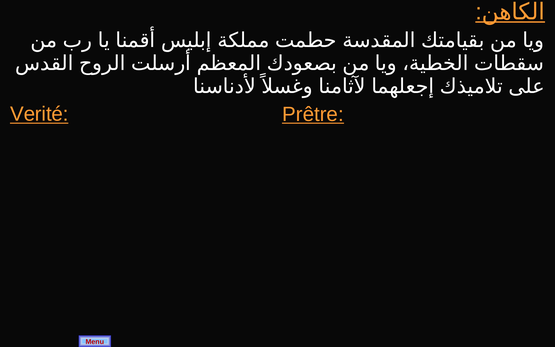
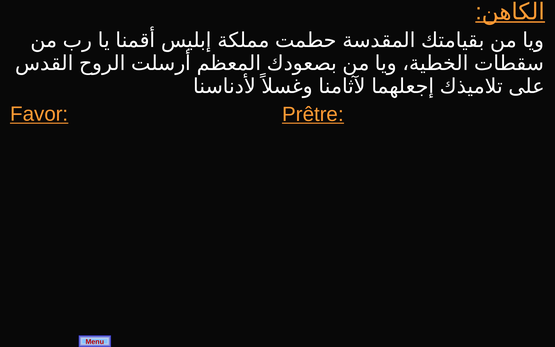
Verité: Verité -> Favor (39, 114)
